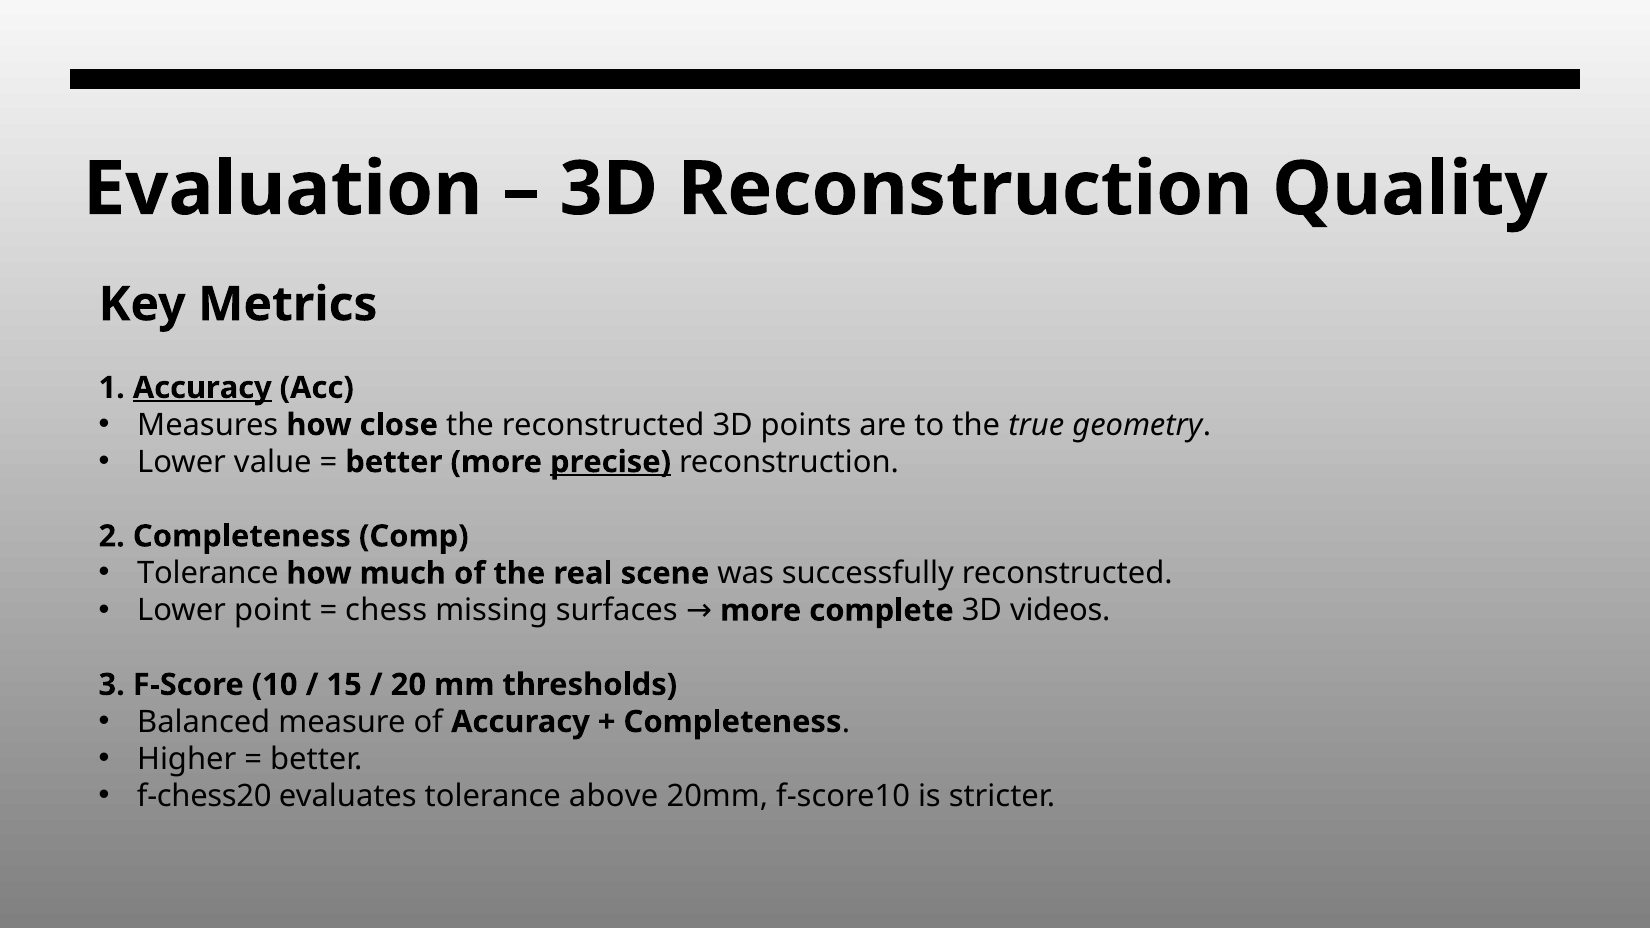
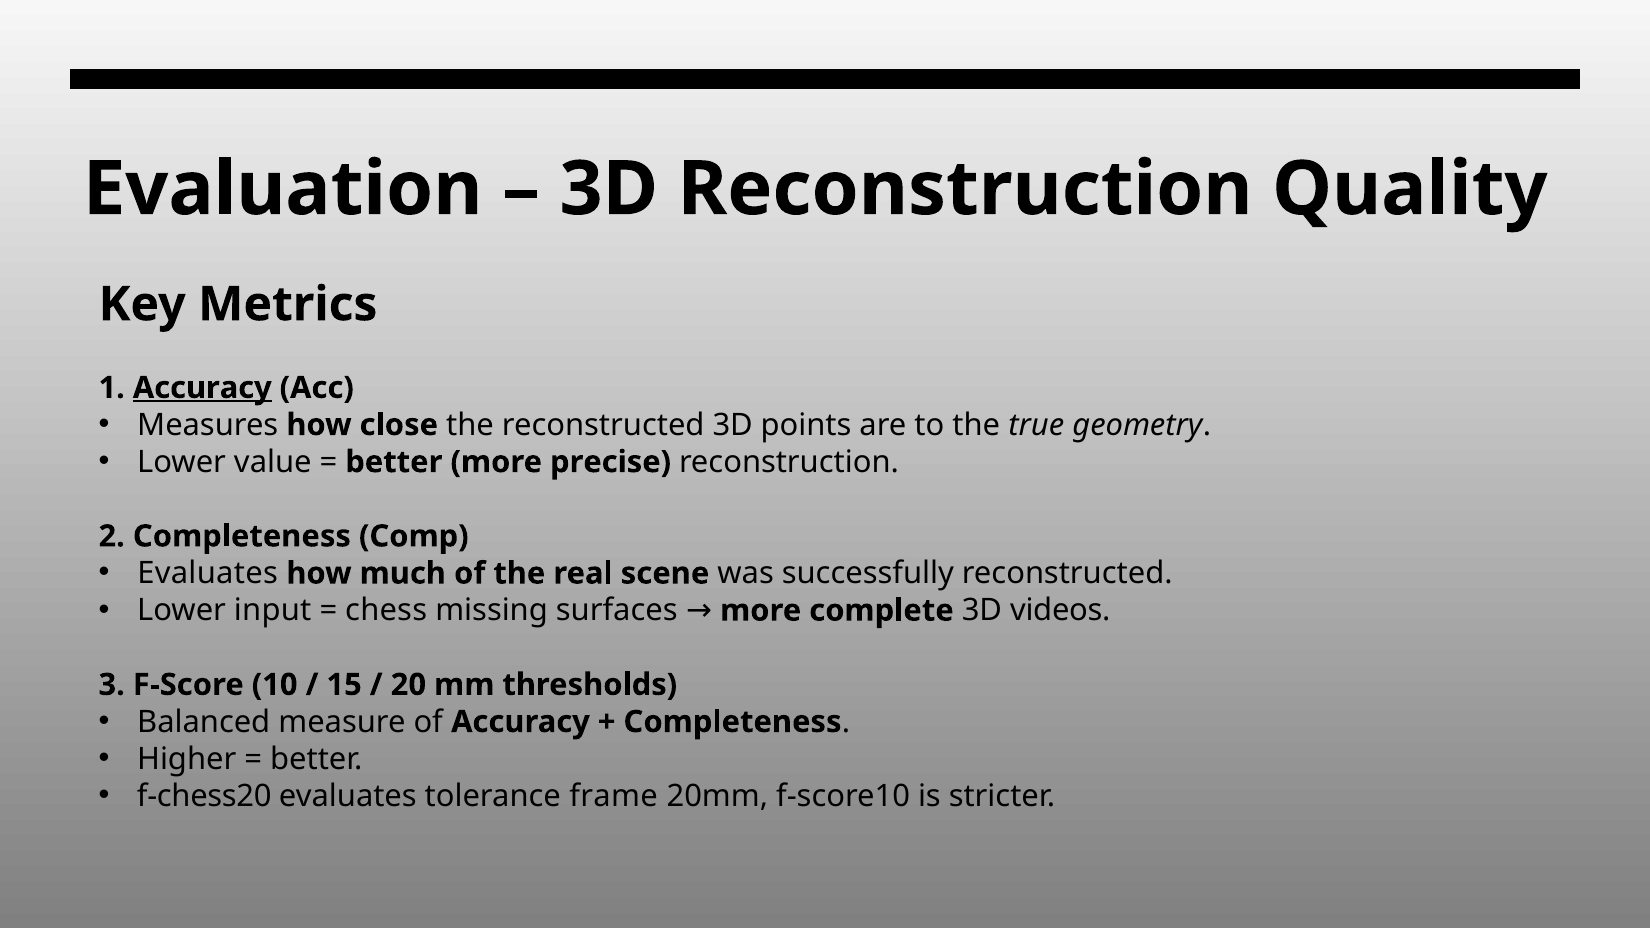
precise underline: present -> none (611, 462)
Tolerance: Tolerance -> Evaluates (208, 573)
point: point -> input (273, 611)
above: above -> frame (614, 796)
